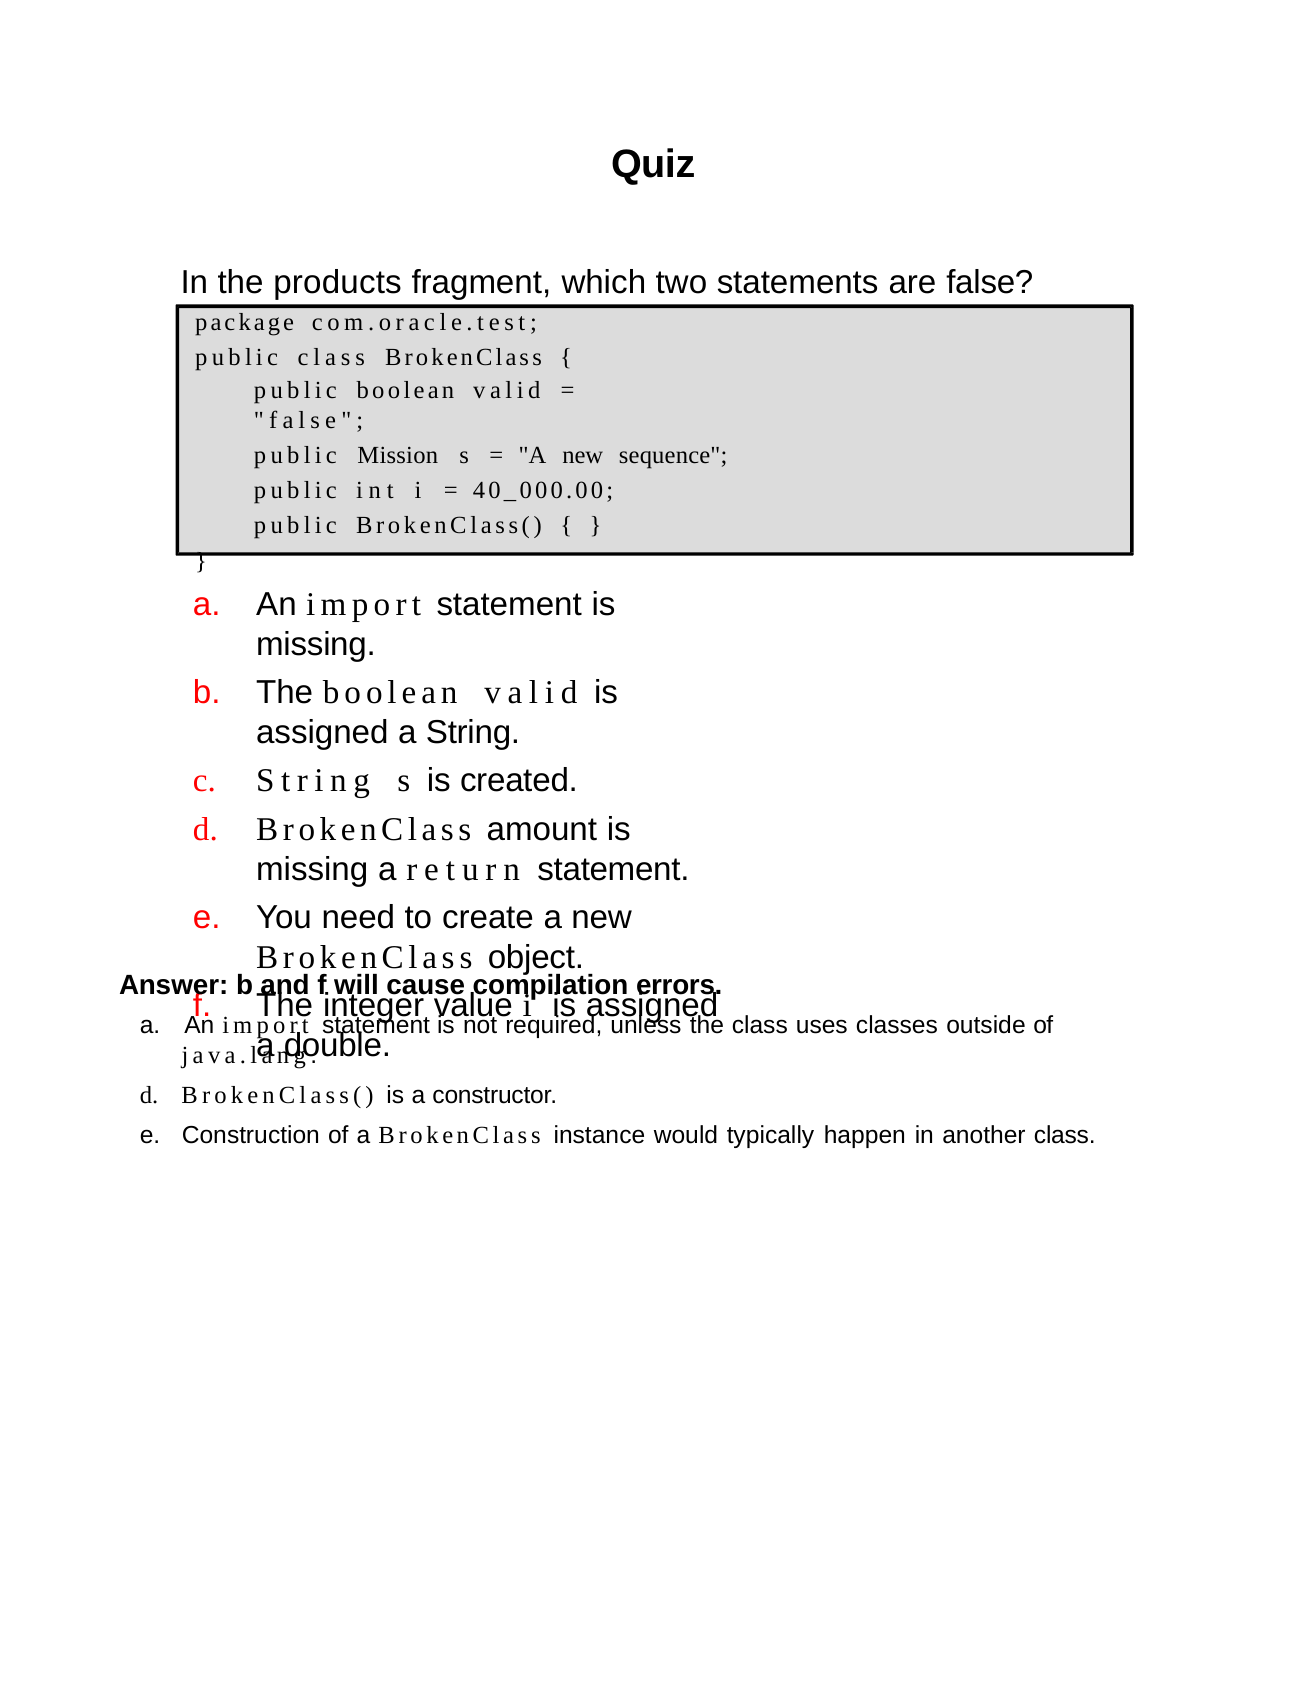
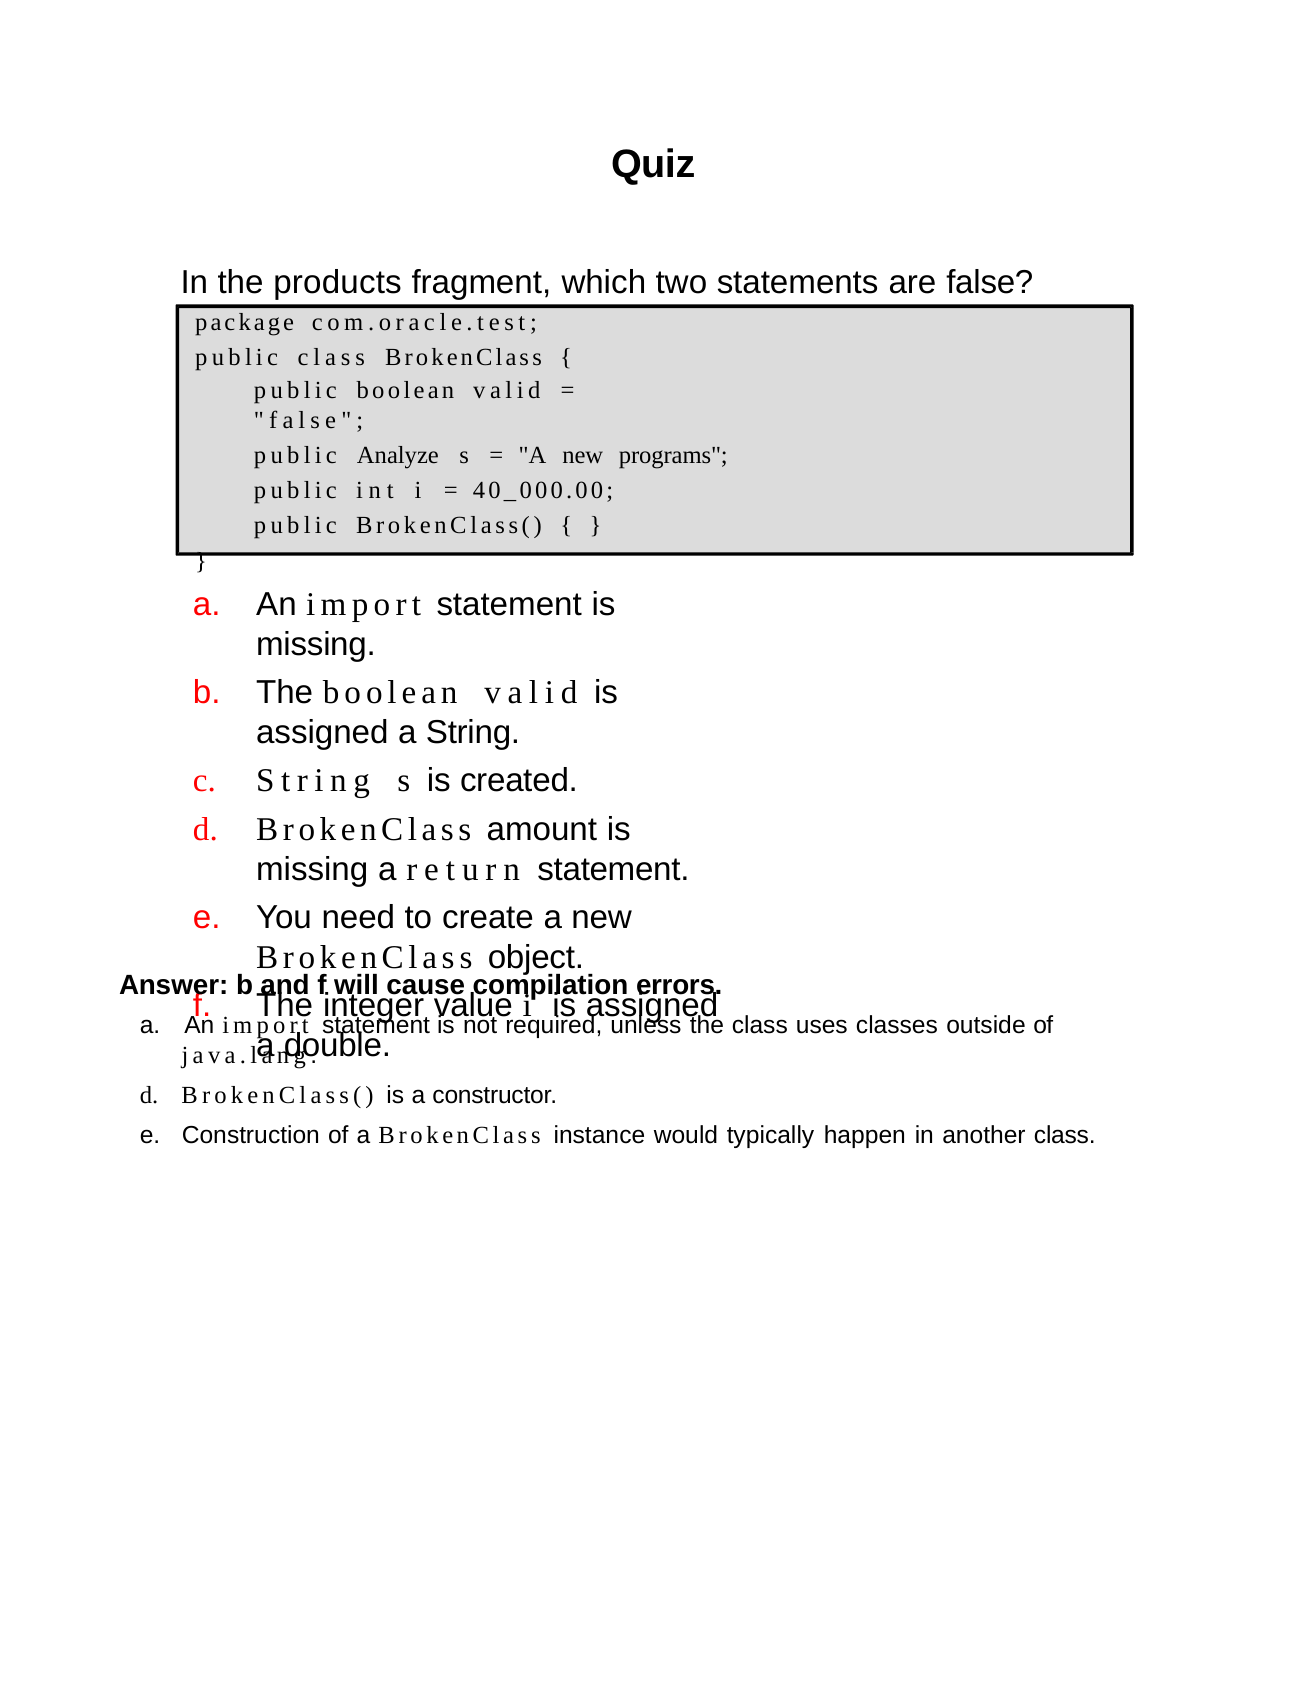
Mission: Mission -> Analyze (398, 456)
sequence: sequence -> programs (673, 456)
